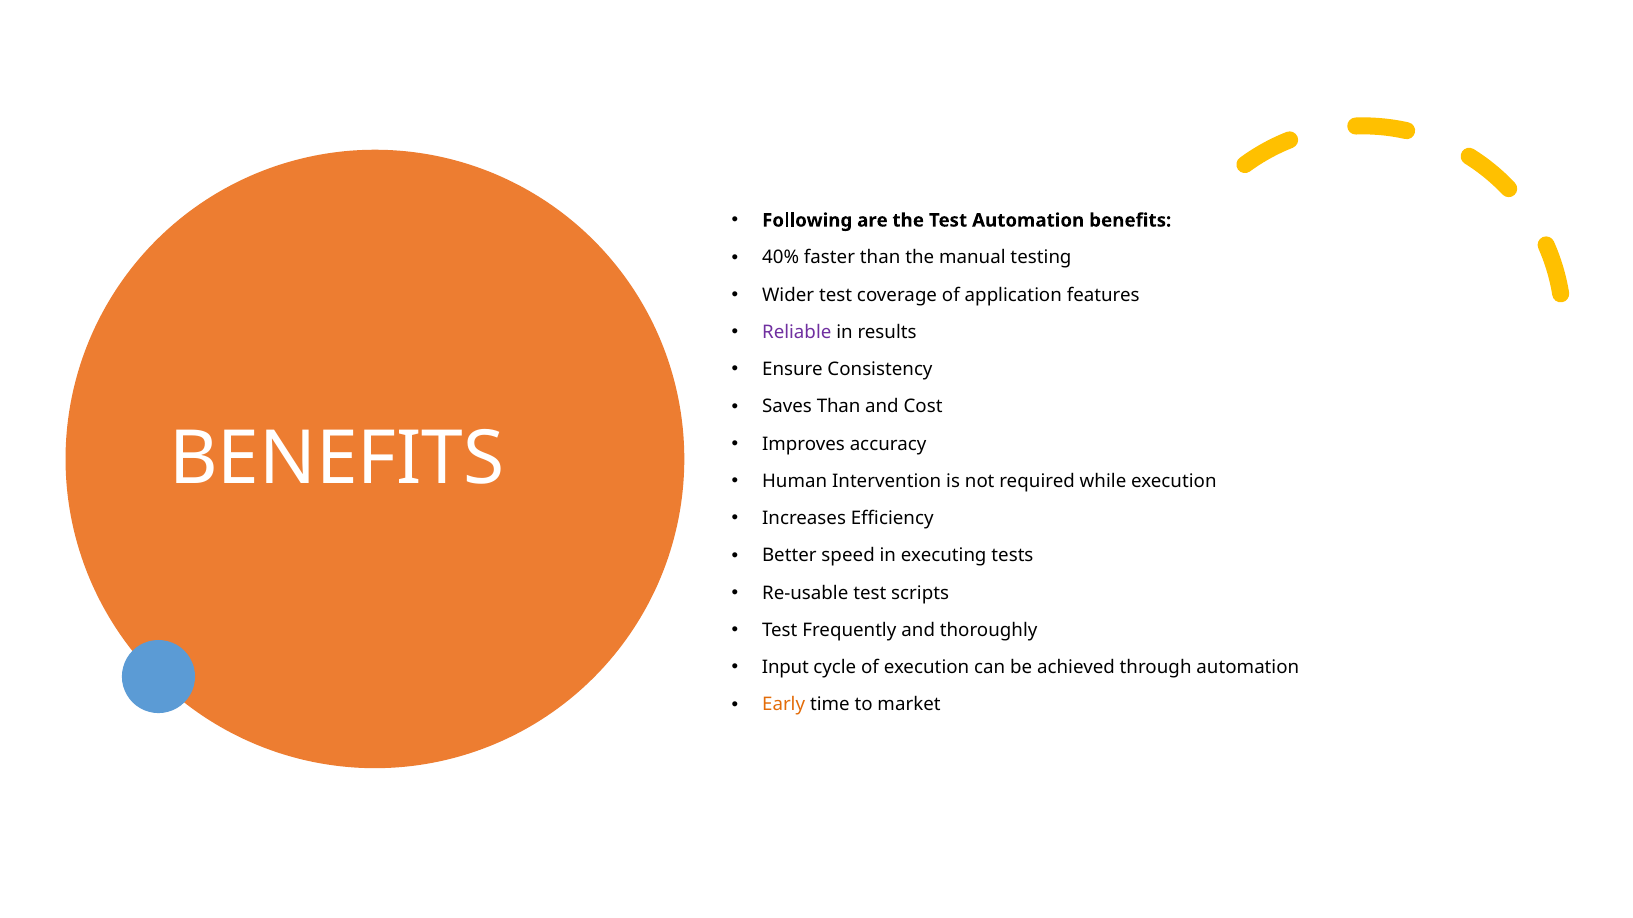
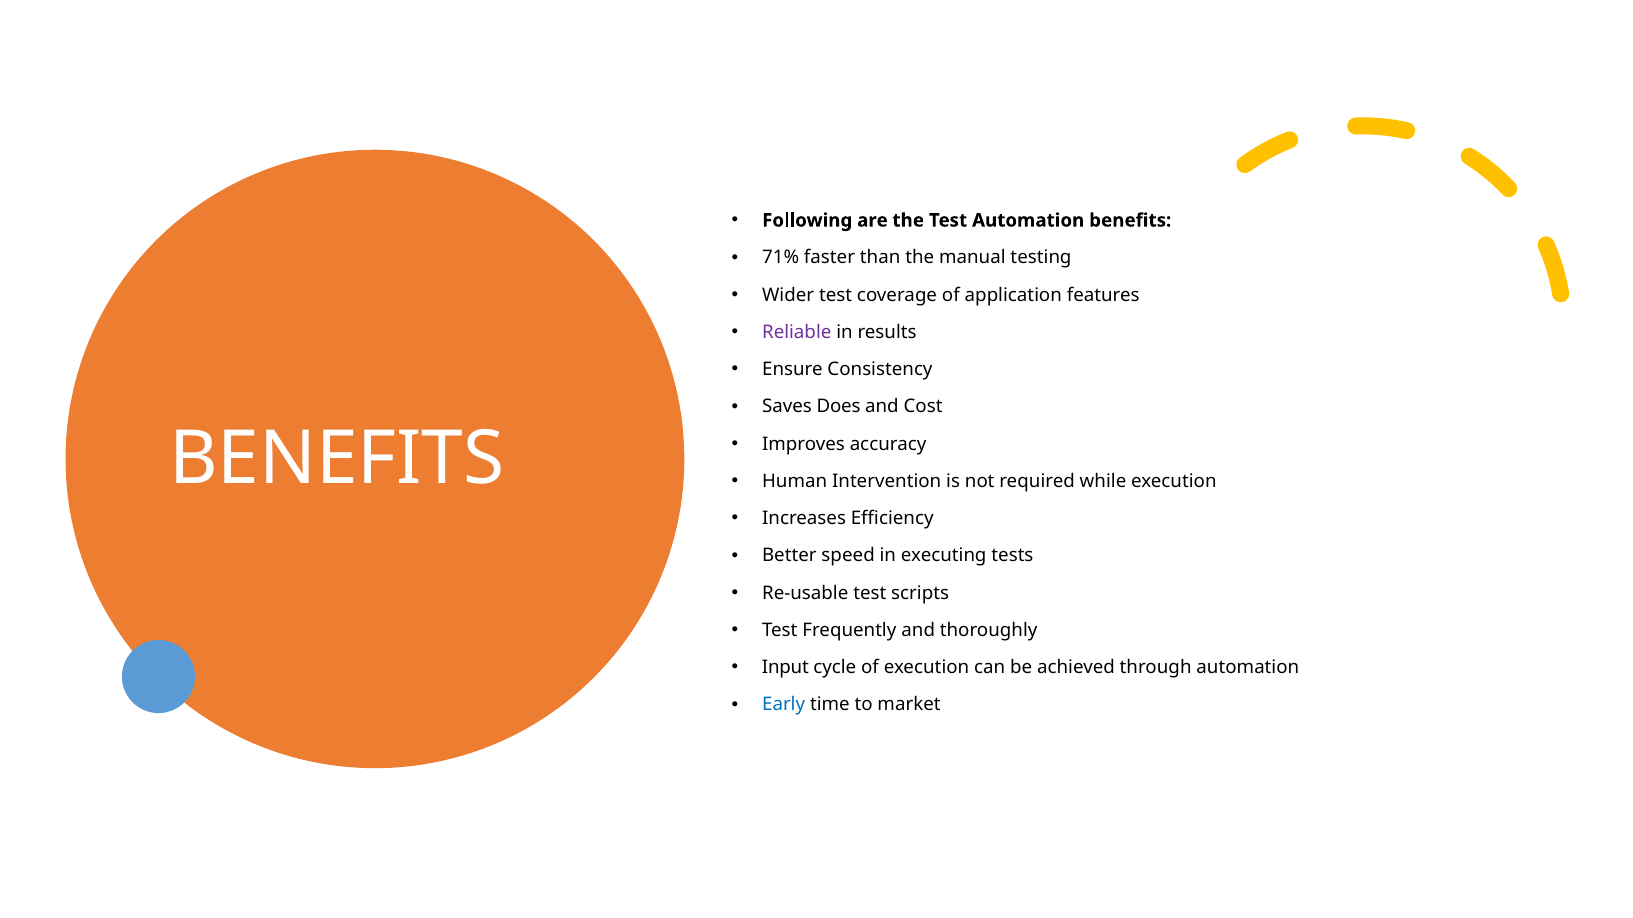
40%: 40% -> 71% (781, 258)
Saves Than: Than -> Does (839, 407)
Early colour: orange -> blue (784, 705)
